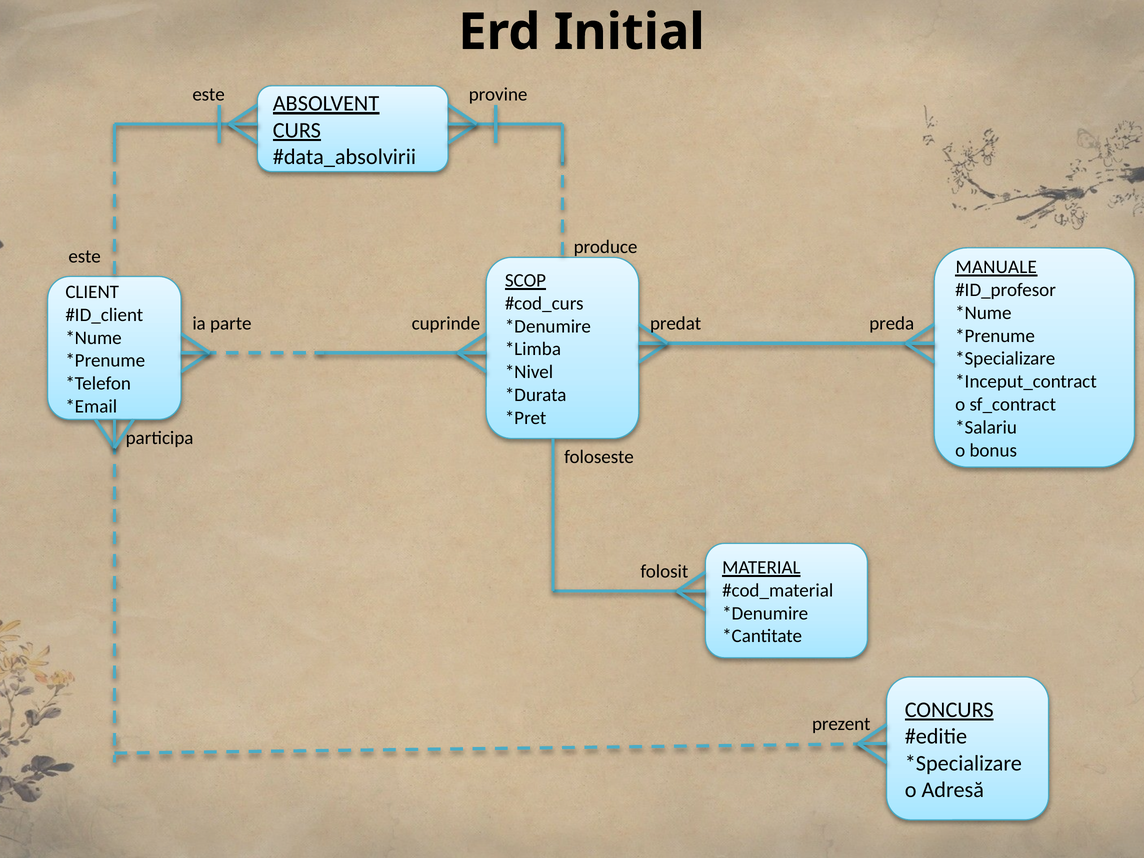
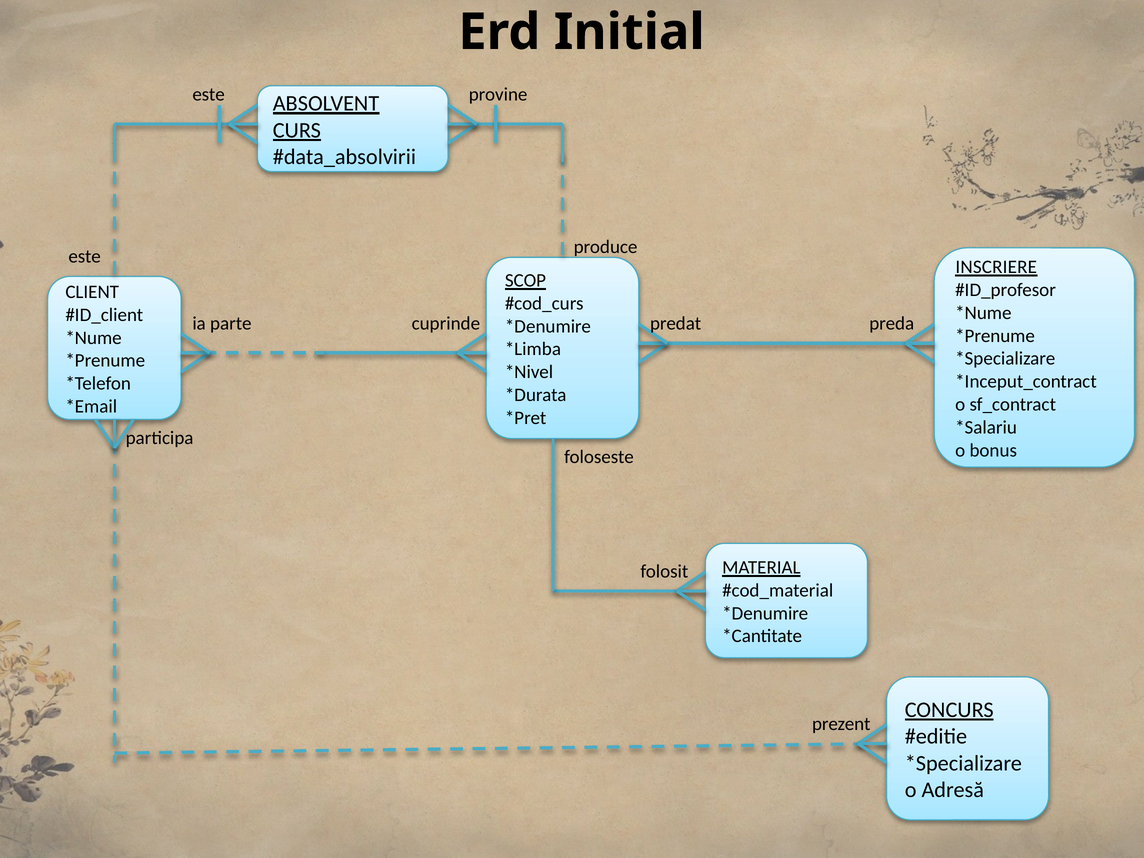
MANUALE: MANUALE -> INSCRIERE (996, 267)
